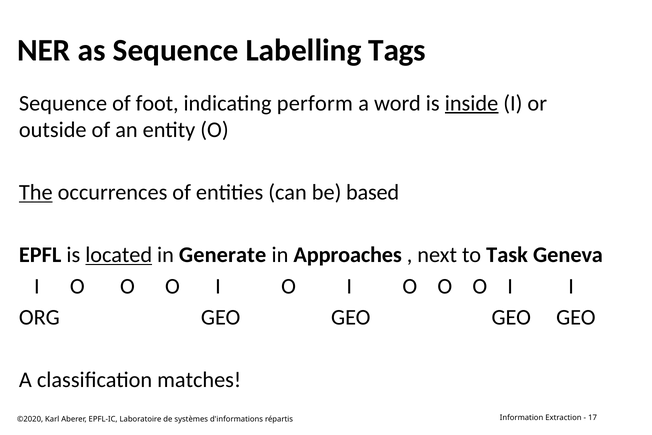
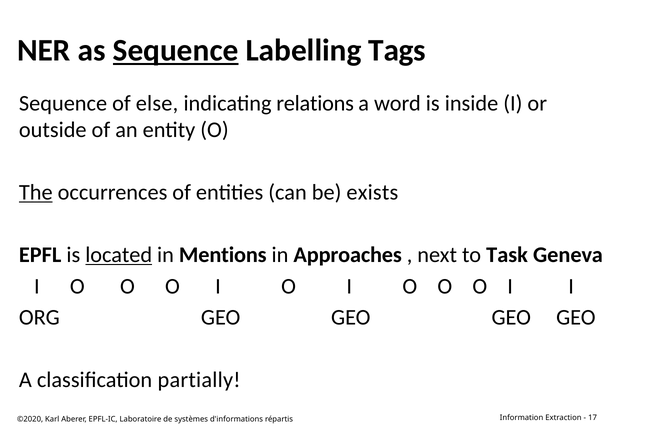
Sequence underline: none -> present (176, 50)
foot: foot -> else (157, 103)
perform: perform -> relations (315, 103)
inside underline: present -> none (472, 103)
based: based -> exists (372, 192)
Generate: Generate -> Mentions (223, 255)
matches: matches -> partially (199, 380)
